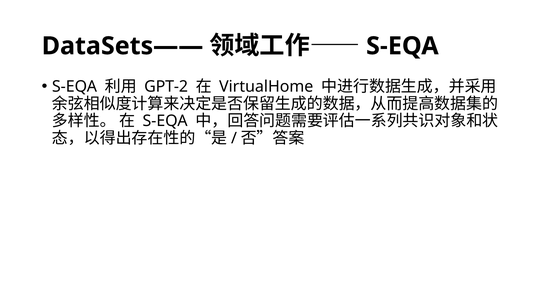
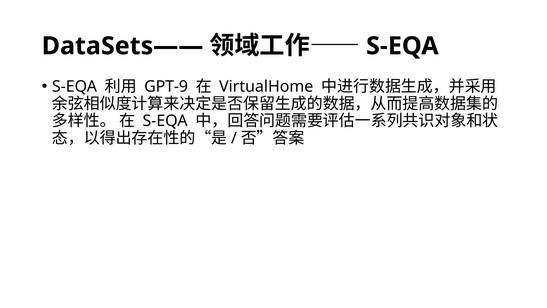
GPT-2: GPT-2 -> GPT-9 (166, 86)
